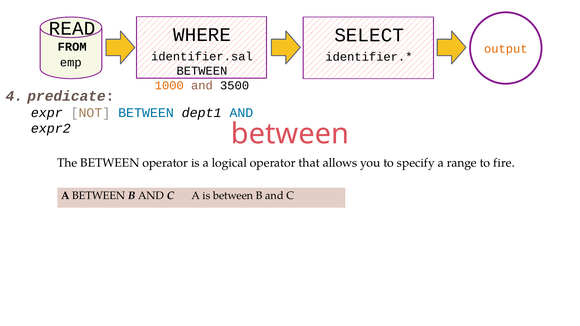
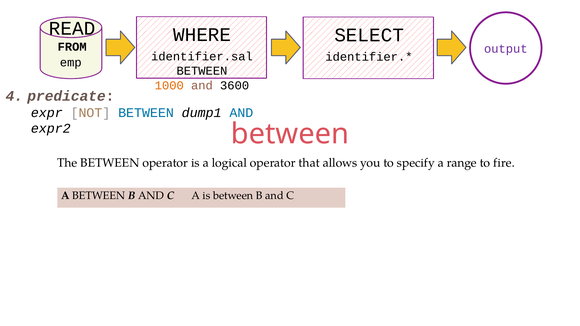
output colour: orange -> purple (506, 49)
3500: 3500 -> 3600 (235, 86)
dept1: dept1 -> dump1 (202, 113)
